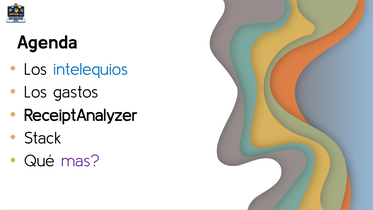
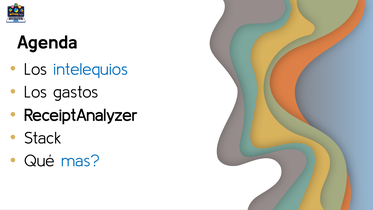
mas colour: purple -> blue (80, 161)
